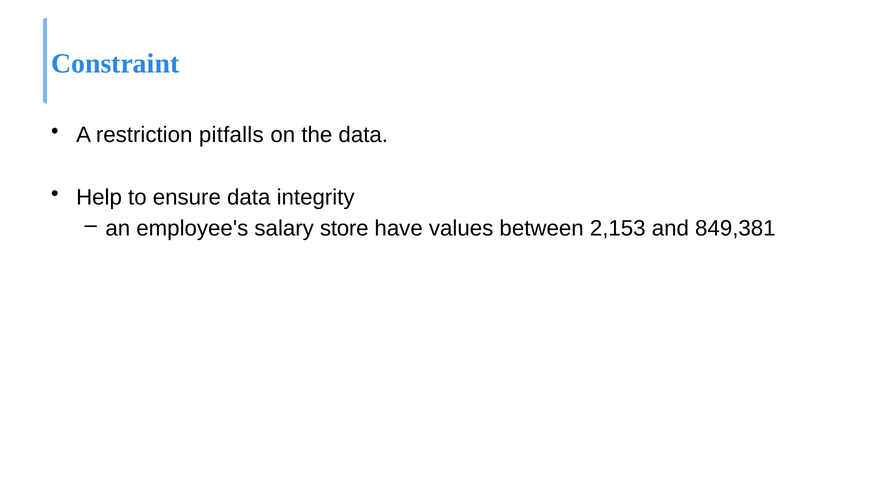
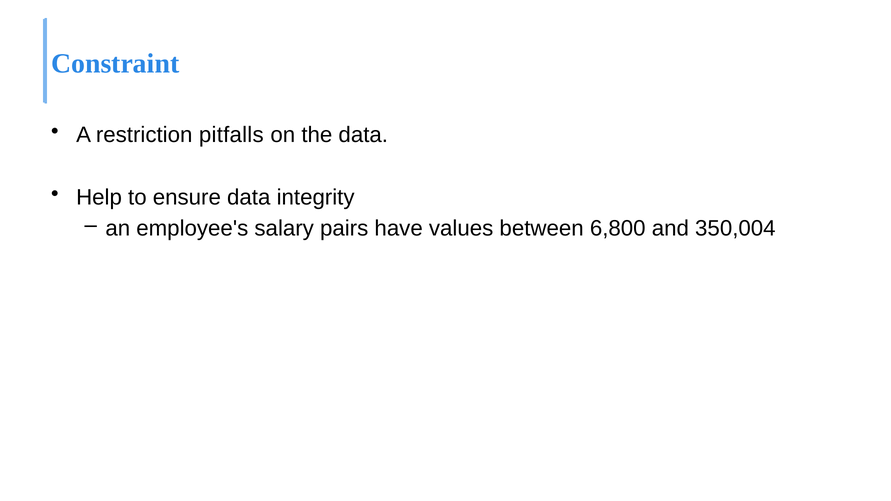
store: store -> pairs (344, 229)
2,153: 2,153 -> 6,800 (618, 229)
849,381: 849,381 -> 350,004 (735, 229)
